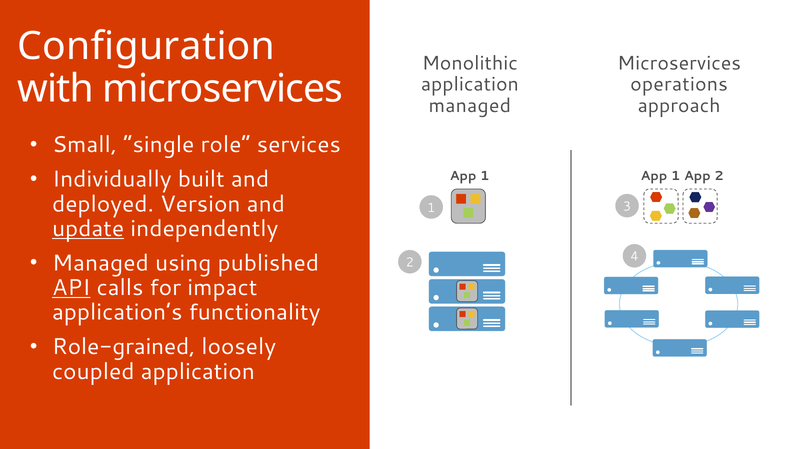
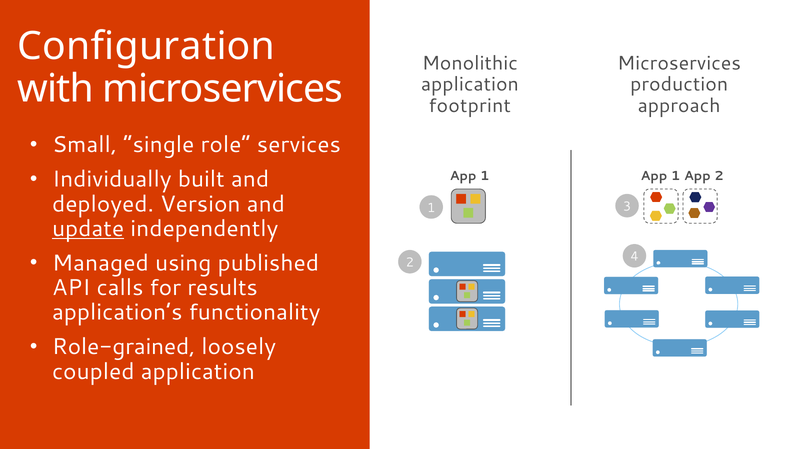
operations: operations -> production (679, 84)
managed: managed -> footprint (470, 106)
API underline: present -> none (71, 288)
impact: impact -> results (223, 288)
